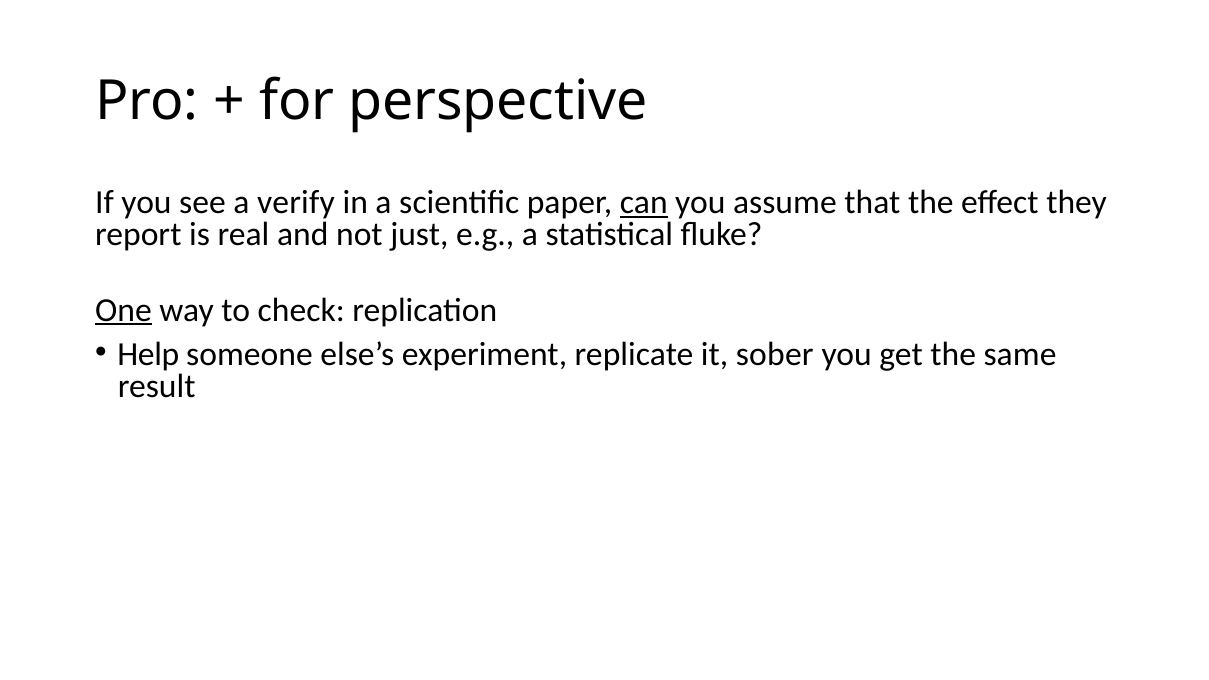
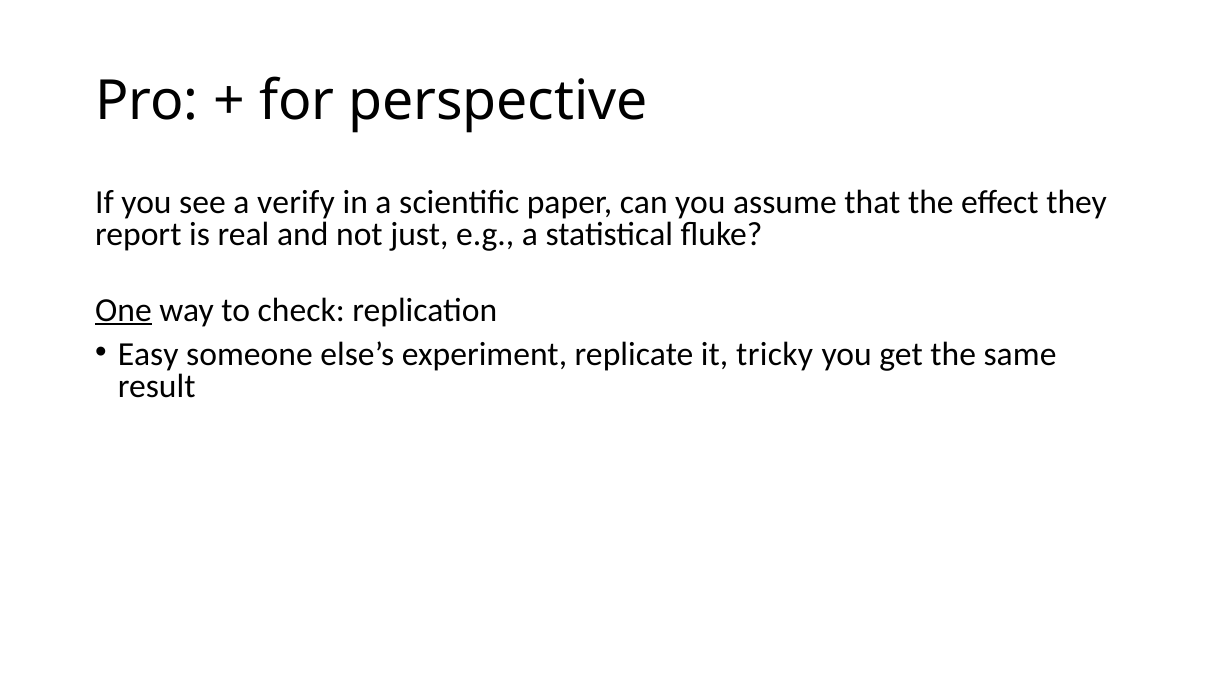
can underline: present -> none (644, 202)
Help: Help -> Easy (148, 354)
sober: sober -> tricky (775, 354)
